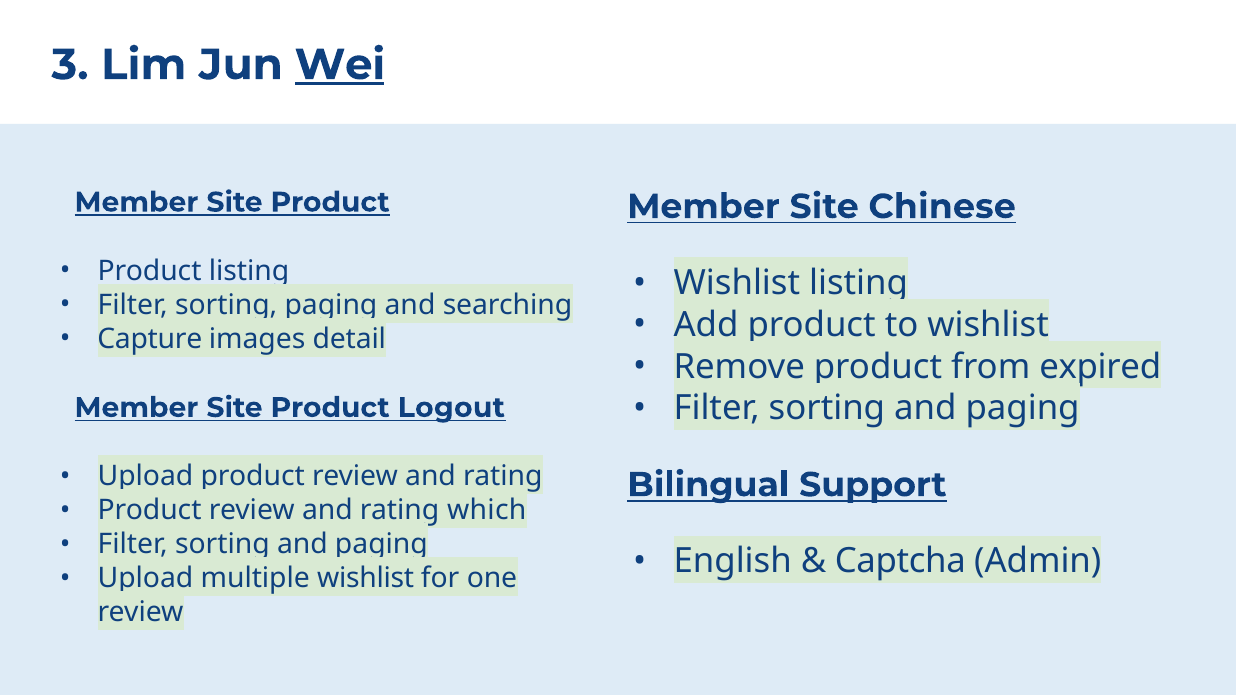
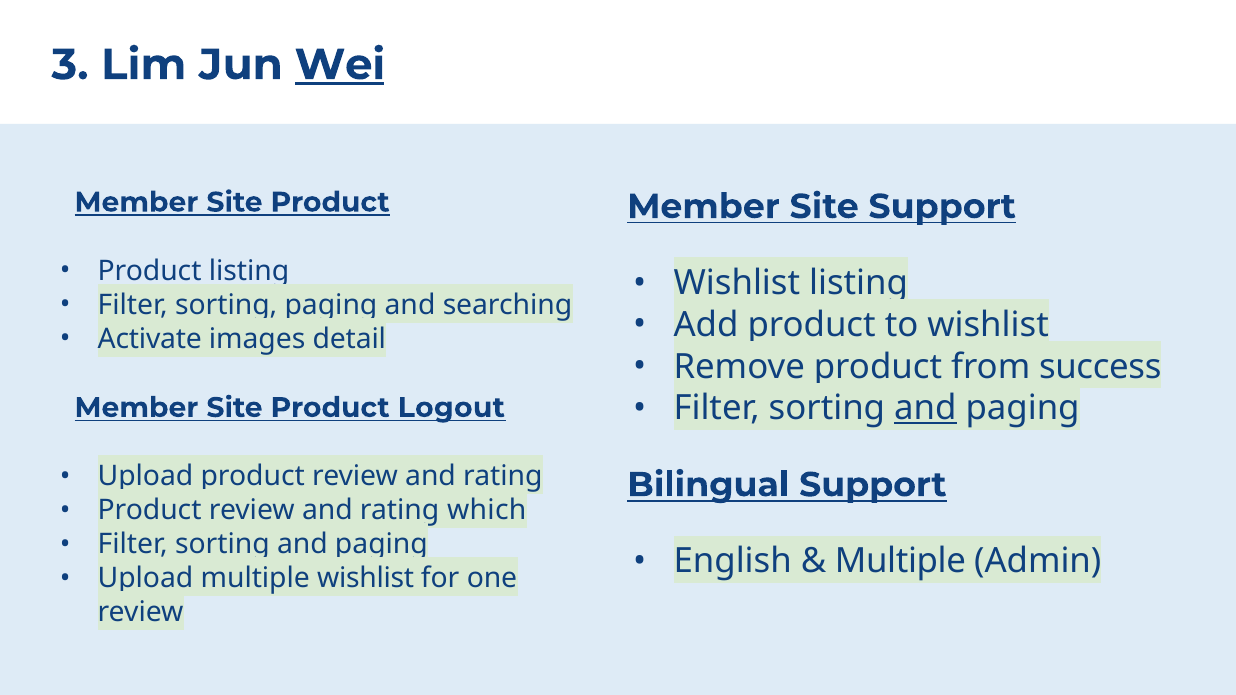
Site Chinese: Chinese -> Support (942, 207)
Capture: Capture -> Activate (150, 339)
expired: expired -> success (1100, 367)
and underline: none -> present (925, 408)
Captcha: Captcha -> Multiple (900, 561)
